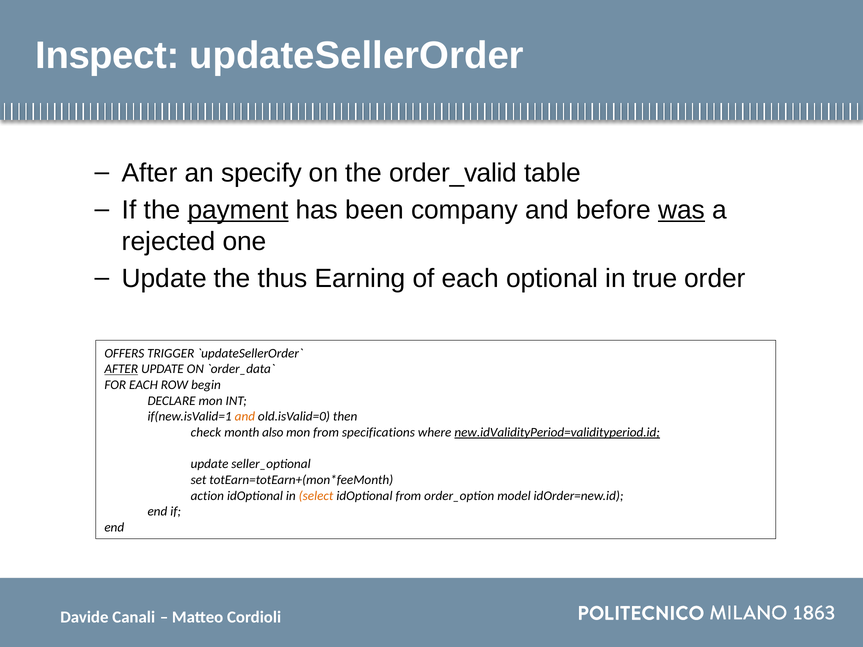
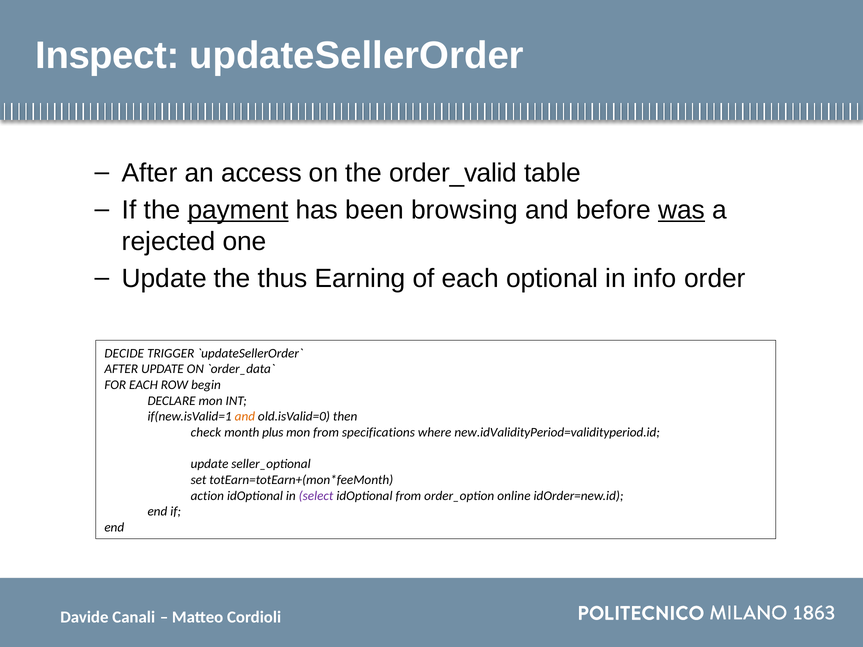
specify: specify -> access (261, 173)
company: company -> browsing (464, 210)
true: true -> info (655, 278)
OFFERS: OFFERS -> DECIDE (124, 353)
AFTER underline: present -> none (121, 369)
also: also -> plus (273, 433)
new.idValidityPeriod=validityperiod.id underline: present -> none (557, 433)
select colour: orange -> purple (316, 496)
model: model -> online (514, 496)
